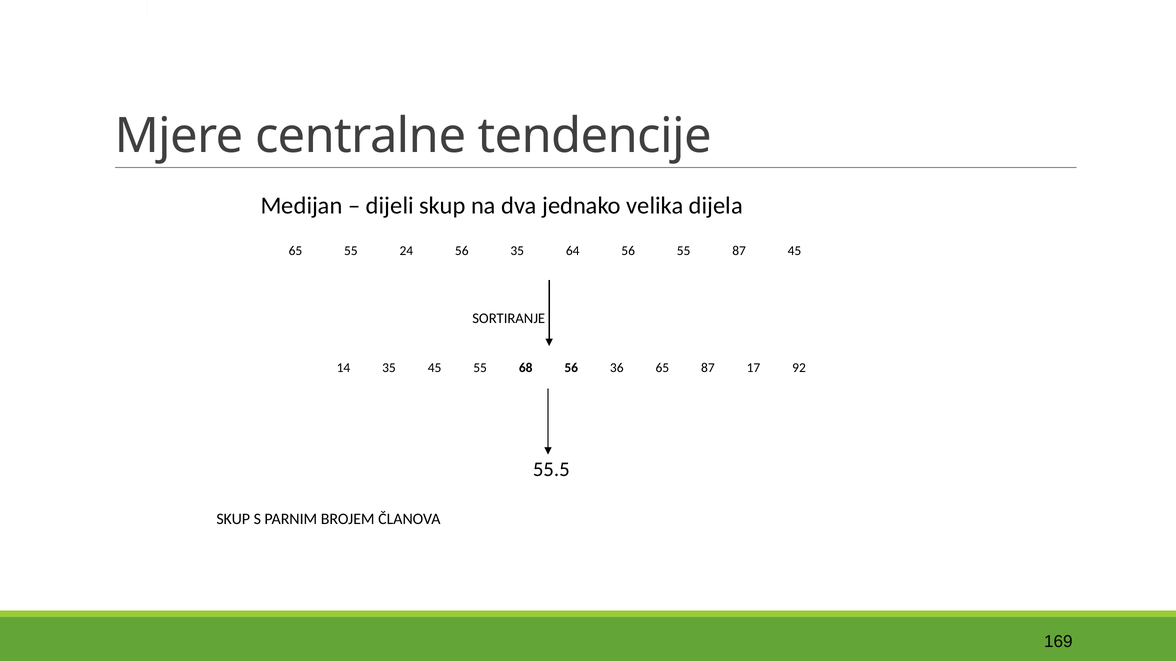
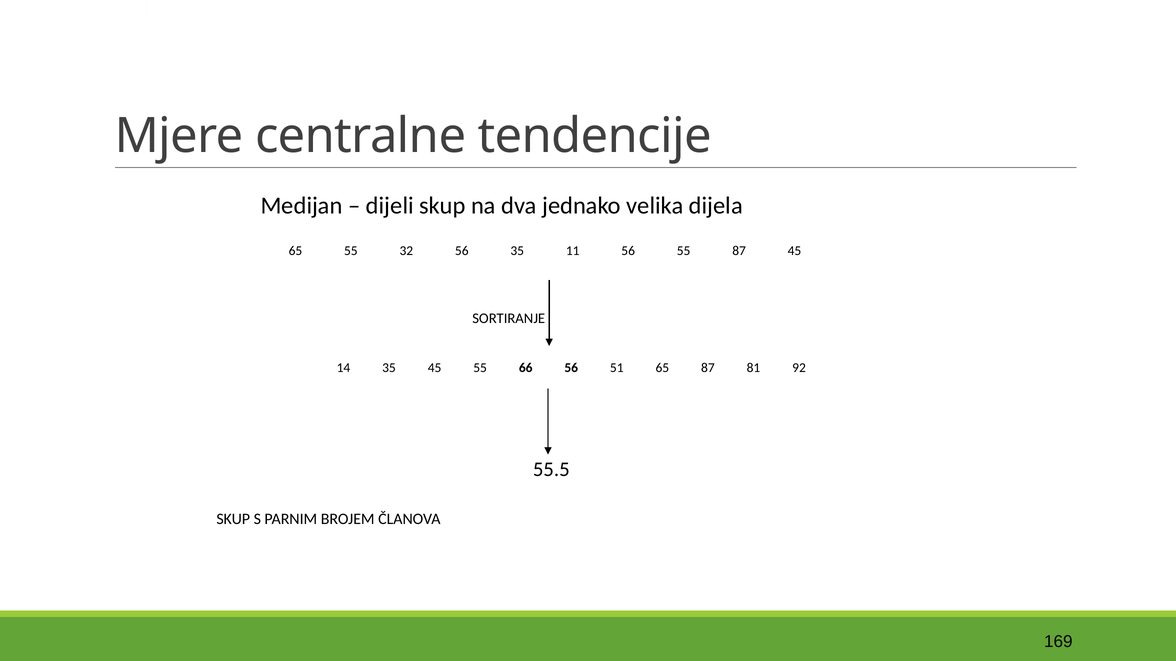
24: 24 -> 32 (406, 251)
64: 64 -> 11 (573, 251)
68: 68 -> 66 (526, 368)
36: 36 -> 51 (617, 368)
17: 17 -> 81 (753, 368)
